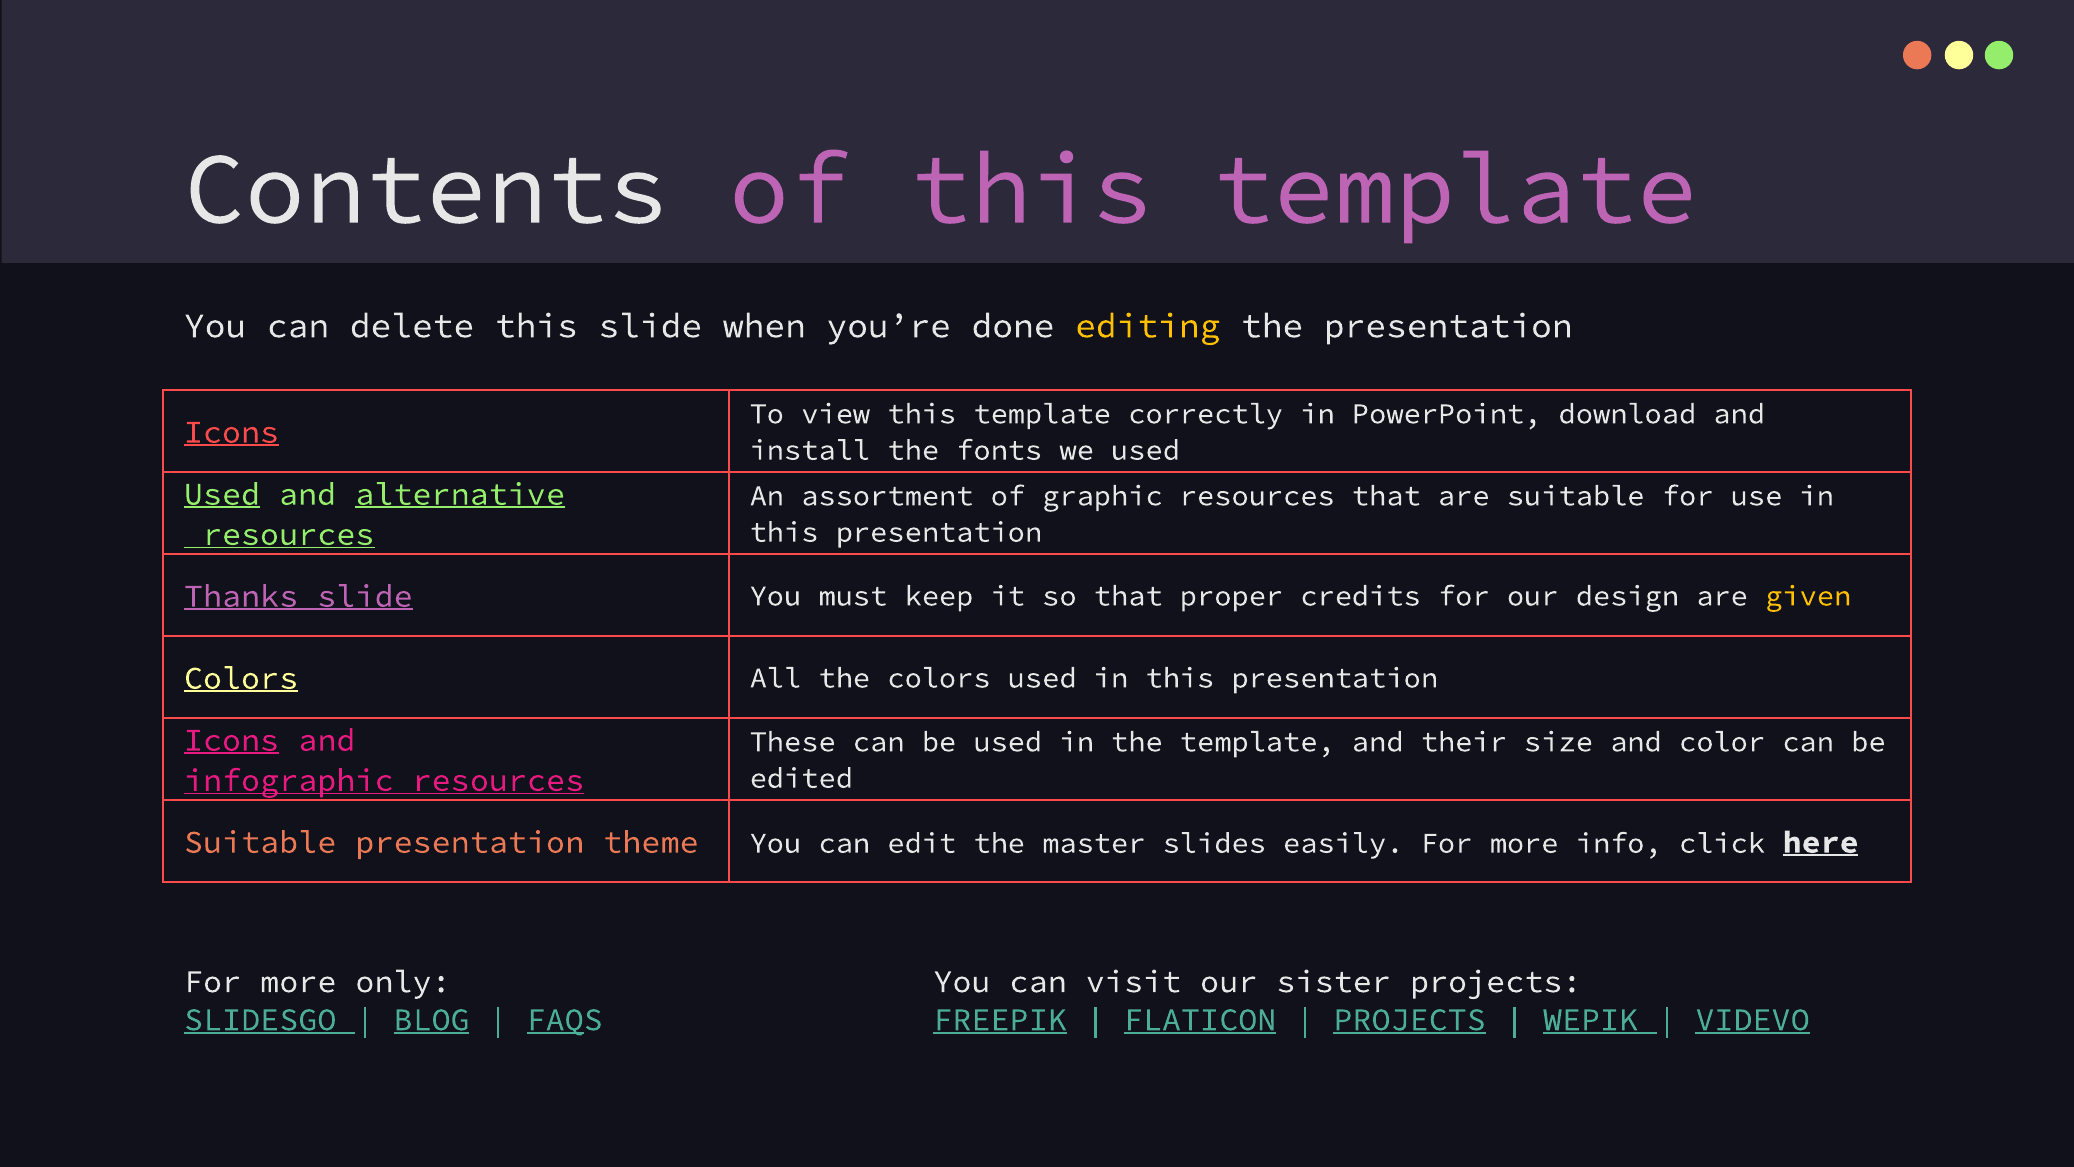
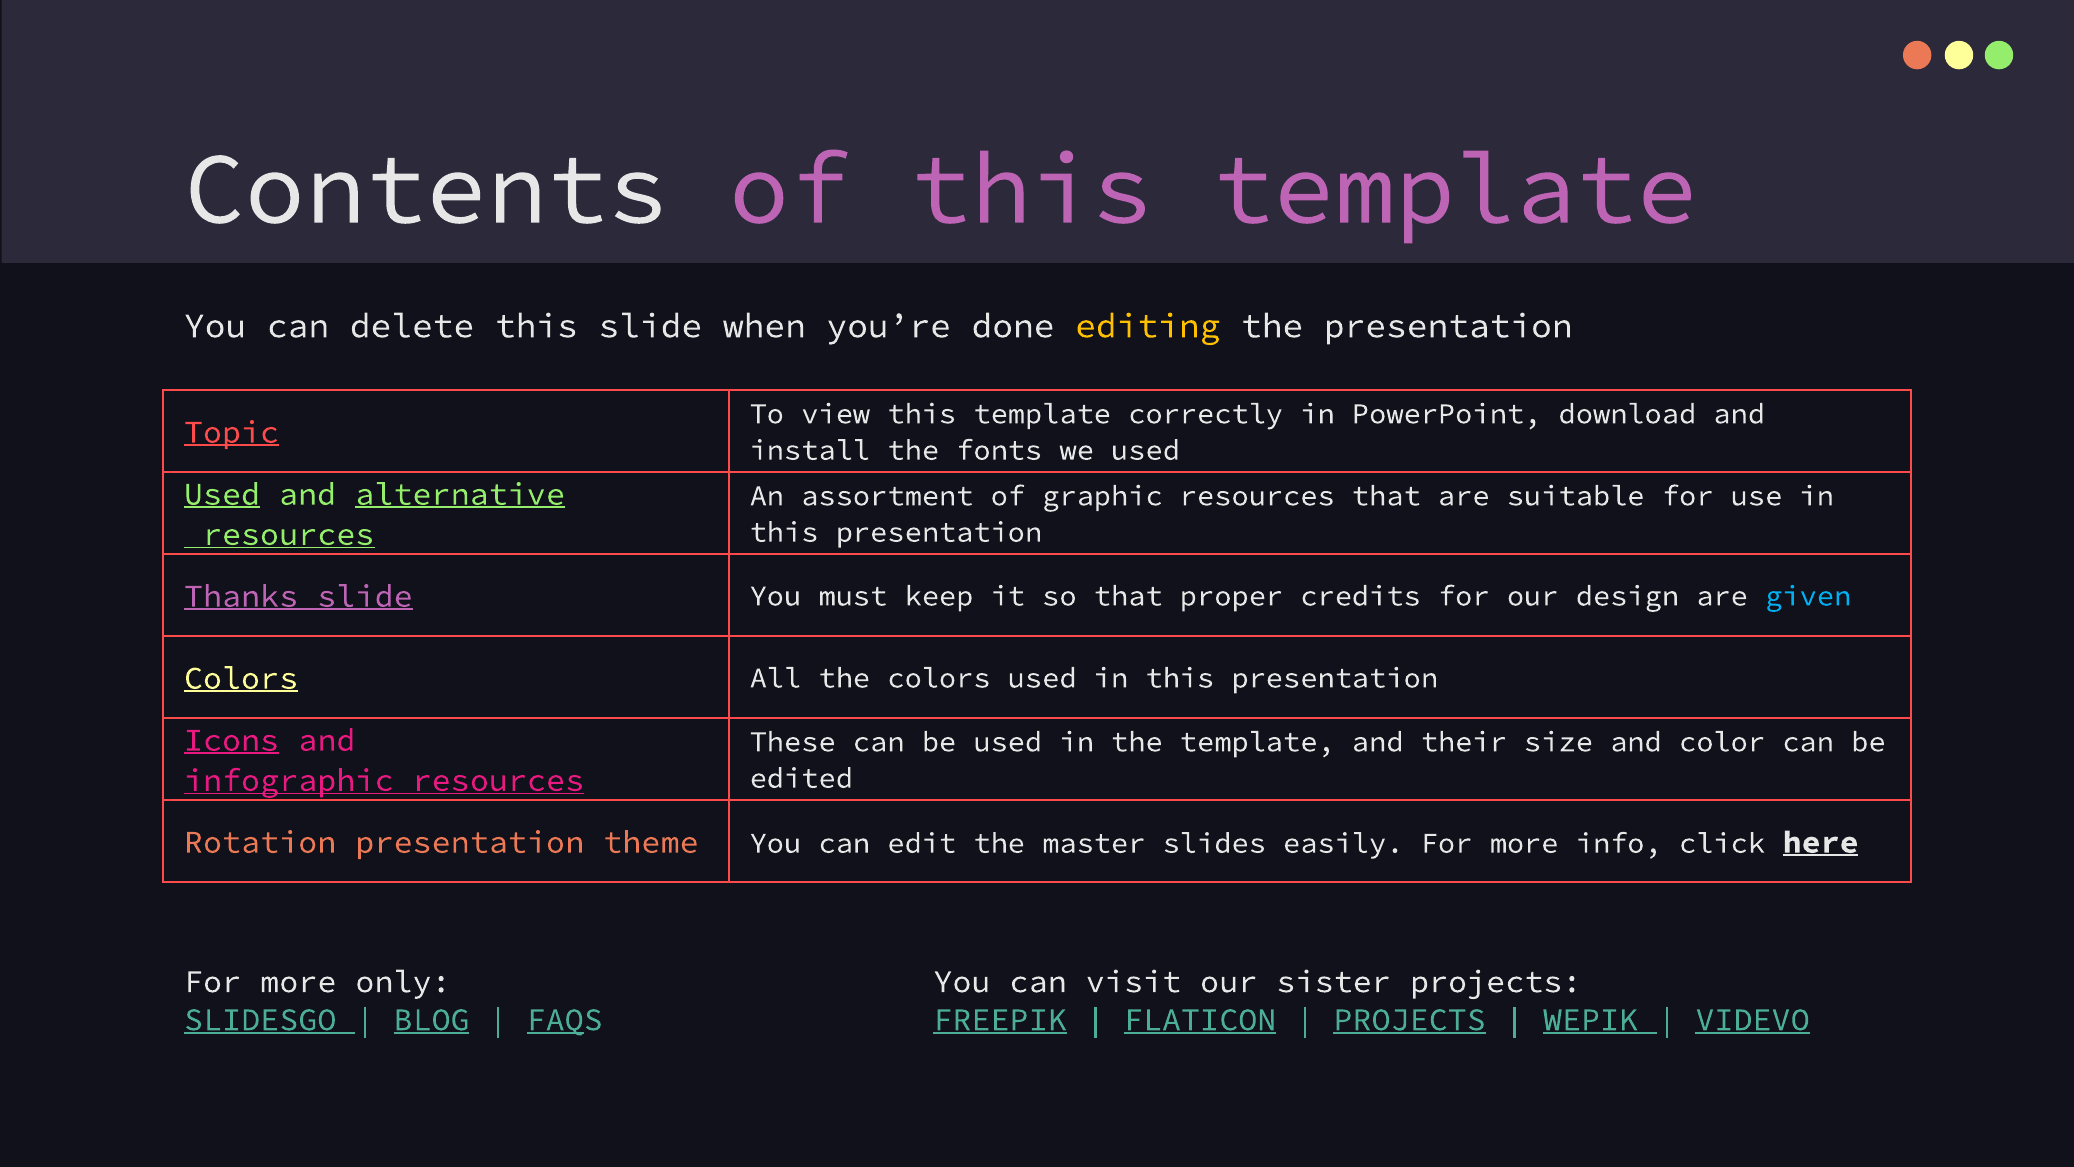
Icons: Icons -> Topic (231, 432)
given colour: yellow -> light blue (1808, 596)
Suitable: Suitable -> Rotation (260, 842)
